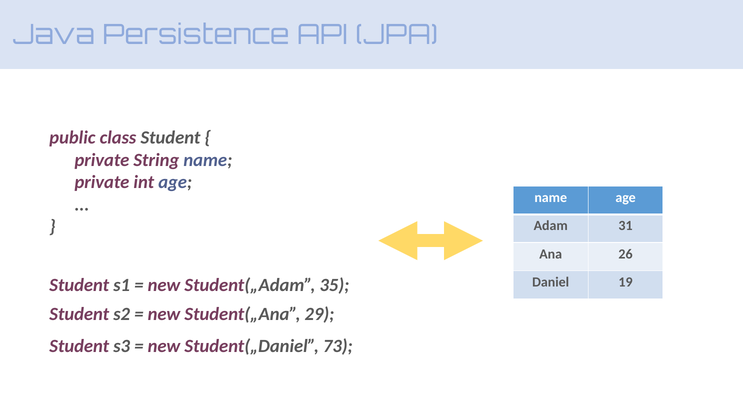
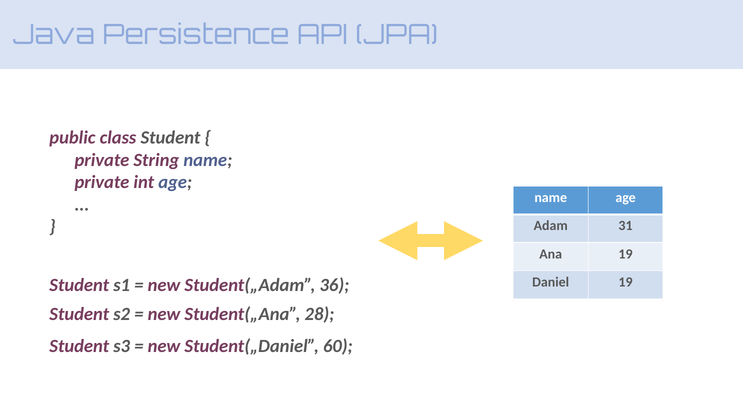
Ana 26: 26 -> 19 (626, 254)
35: 35 -> 36 (334, 285)
29: 29 -> 28 (319, 314)
73: 73 -> 60 (338, 346)
